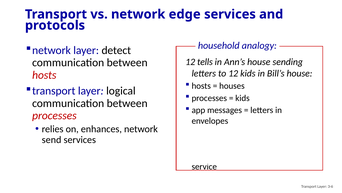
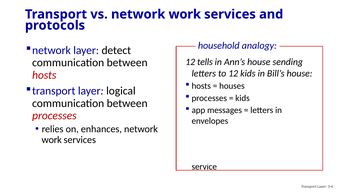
vs network edge: edge -> work (185, 14)
send: send -> work (52, 139)
